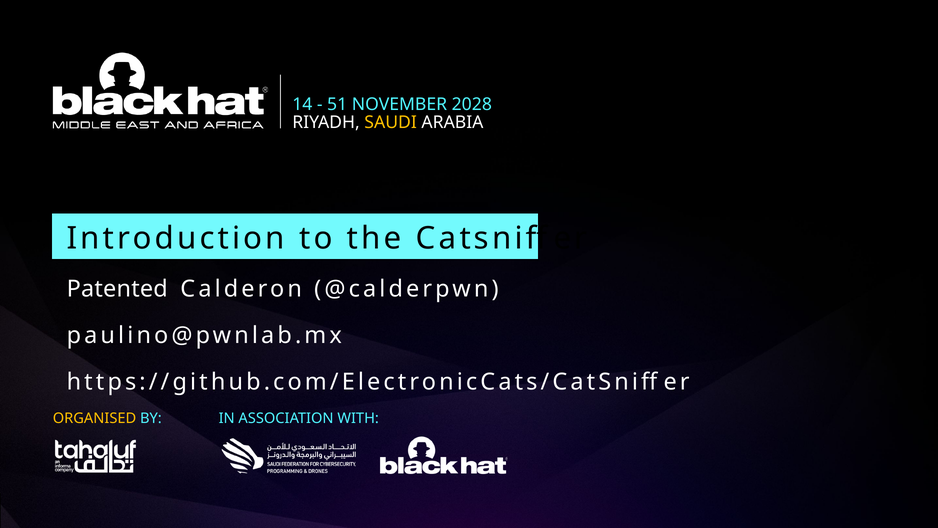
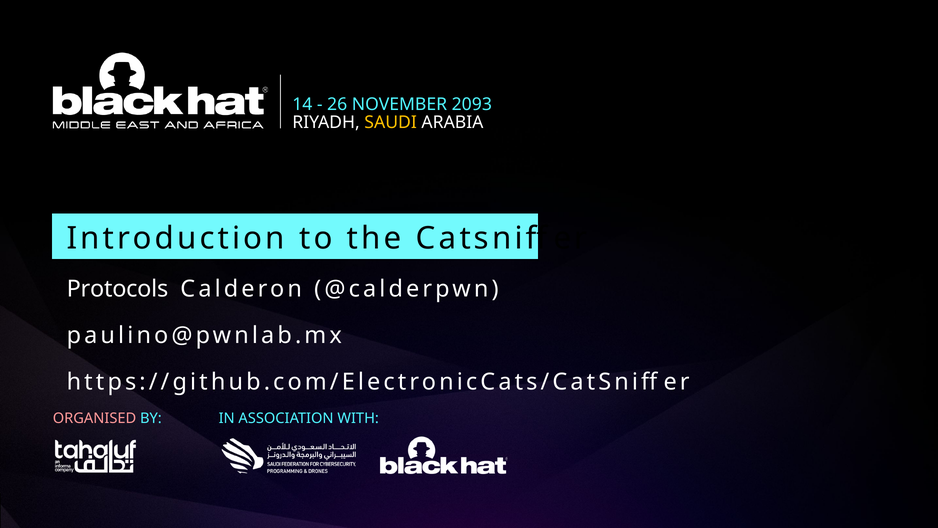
51: 51 -> 26 (337, 104)
2028: 2028 -> 2093 (472, 104)
Patented: Patented -> Protocols (117, 289)
ORGANISED colour: yellow -> pink (95, 418)
